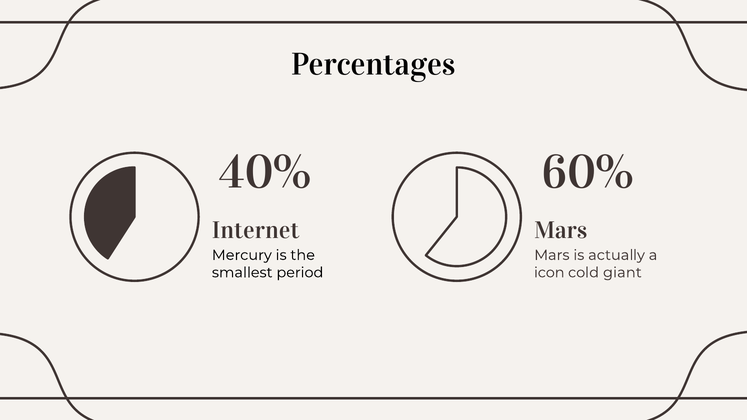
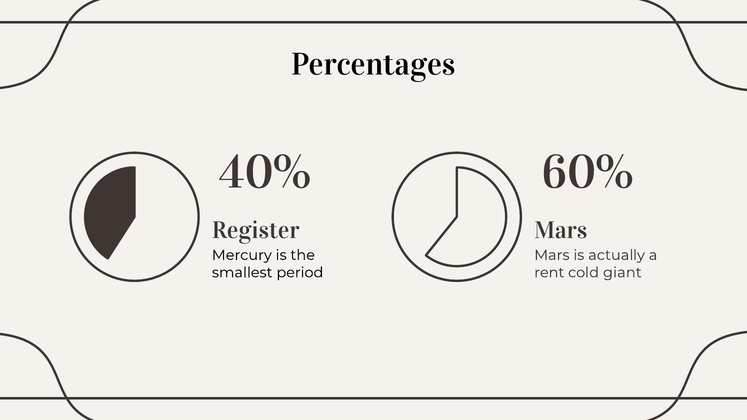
Internet: Internet -> Register (256, 230)
icon: icon -> rent (549, 273)
